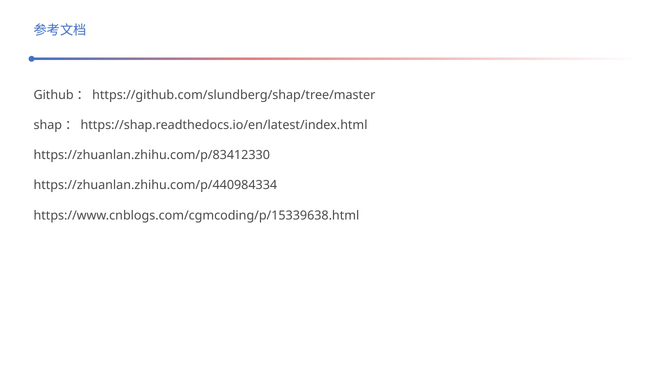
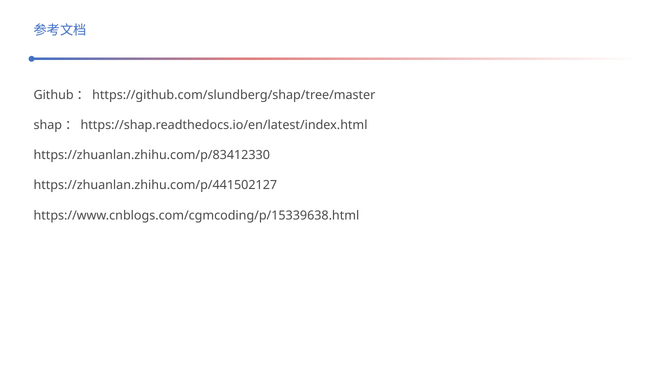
https://zhuanlan.zhihu.com/p/440984334: https://zhuanlan.zhihu.com/p/440984334 -> https://zhuanlan.zhihu.com/p/441502127 (155, 185)
